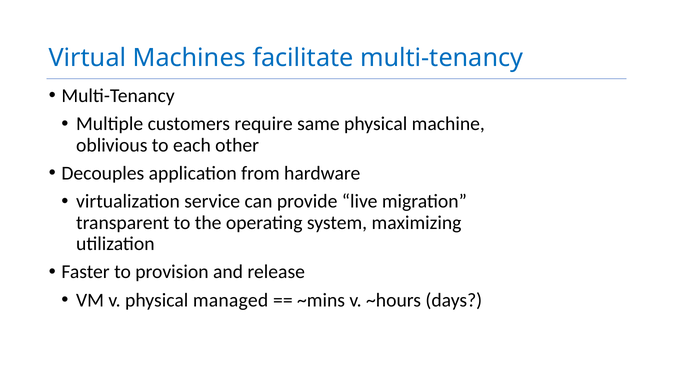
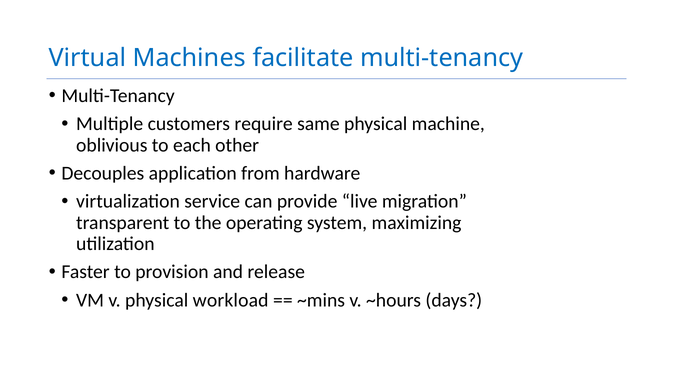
managed: managed -> workload (231, 301)
